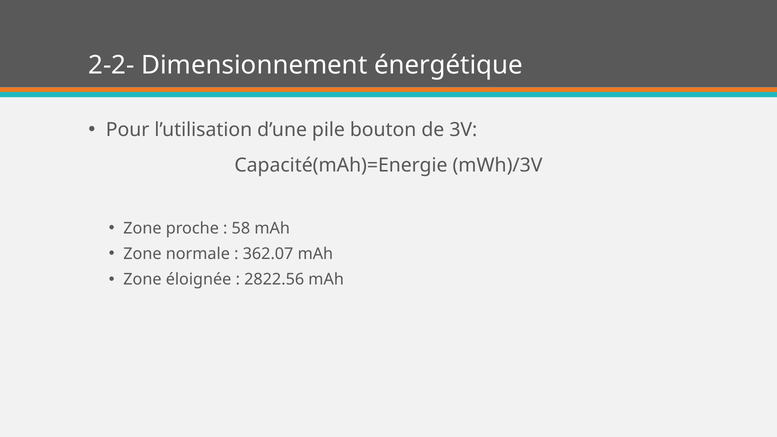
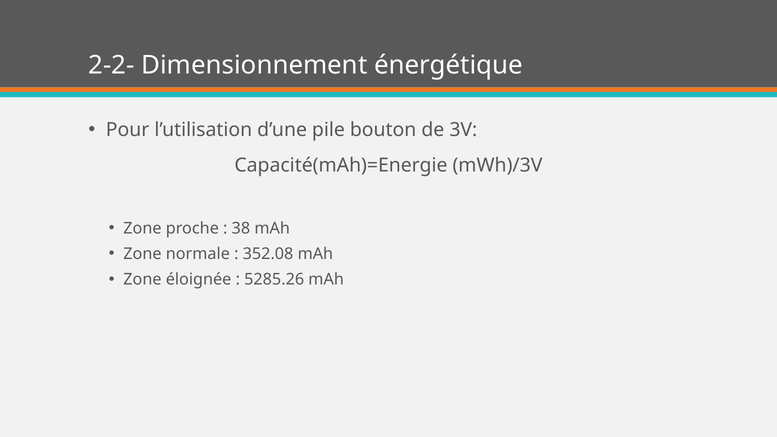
58: 58 -> 38 (241, 228)
362.07: 362.07 -> 352.08 (268, 254)
2822.56: 2822.56 -> 5285.26 (274, 279)
